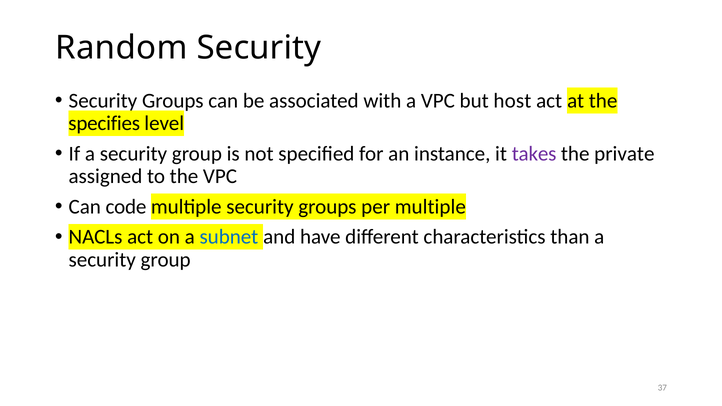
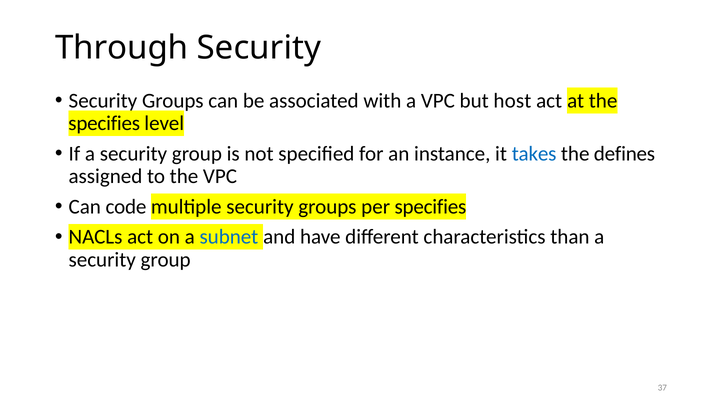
Random: Random -> Through (122, 48)
takes colour: purple -> blue (534, 154)
private: private -> defines (624, 154)
per multiple: multiple -> specifies (430, 207)
